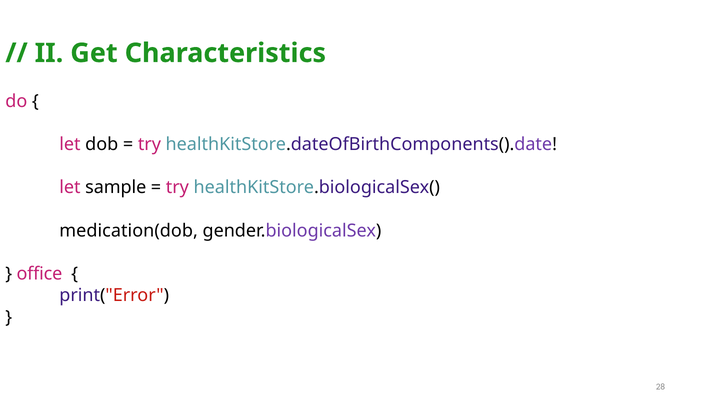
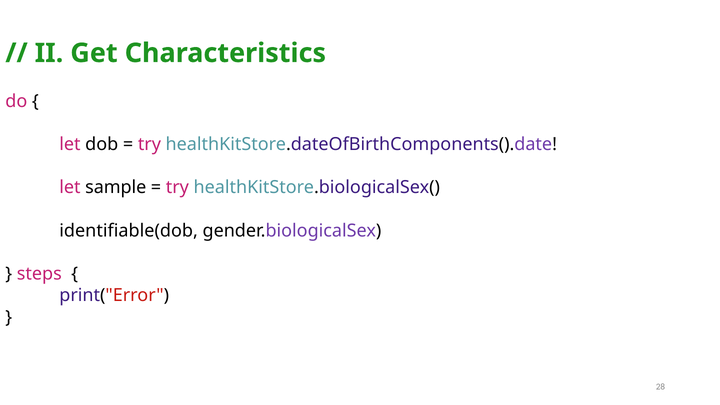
medication(dob: medication(dob -> identifiable(dob (129, 231)
office: office -> steps (39, 274)
